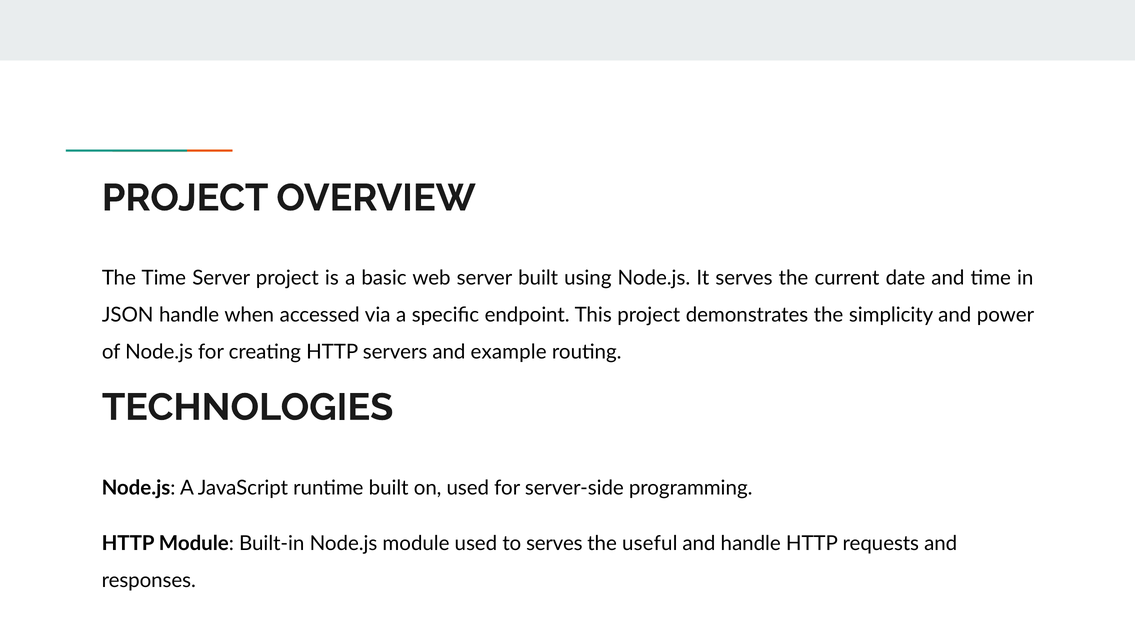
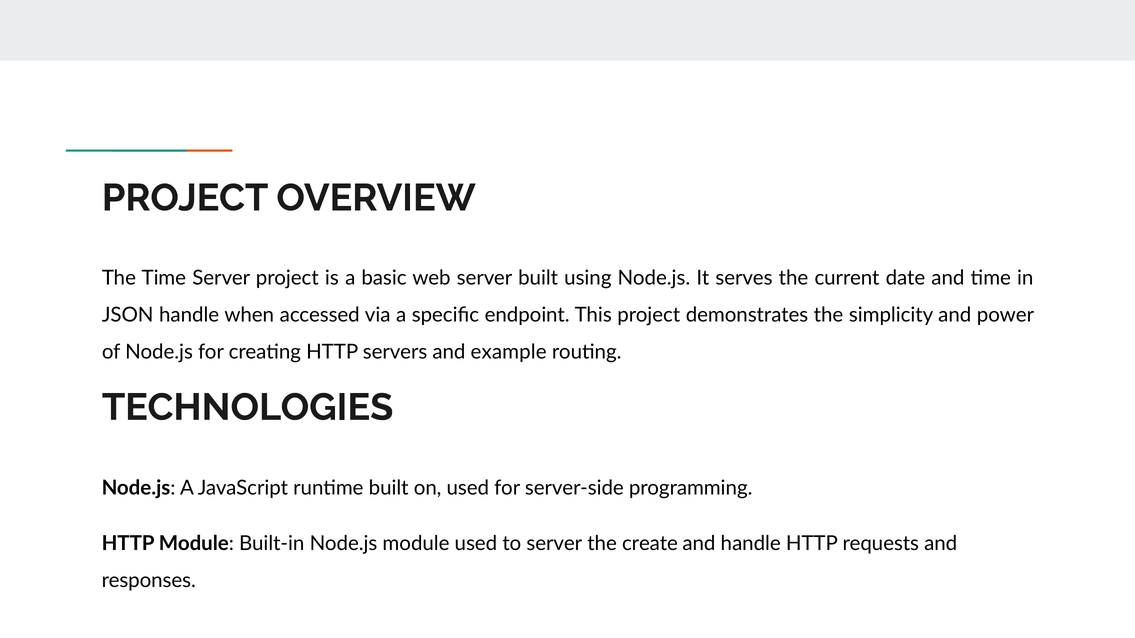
to serves: serves -> server (554, 544)
useful: useful -> create (650, 544)
